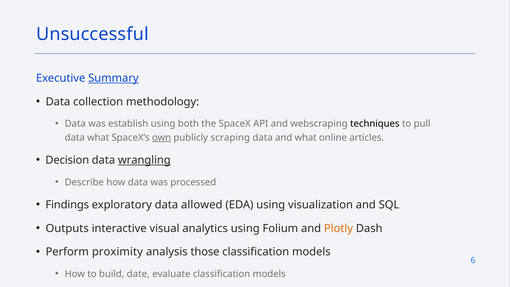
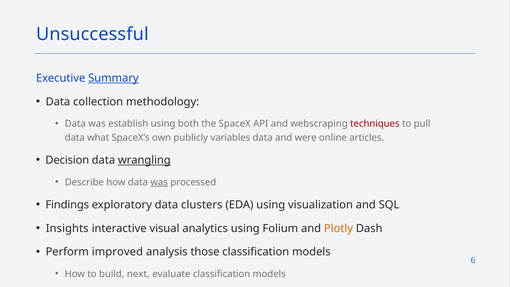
techniques colour: black -> red (375, 124)
own underline: present -> none (162, 137)
scraping: scraping -> variables (230, 137)
and what: what -> were (306, 137)
was underline: none -> present (159, 182)
allowed: allowed -> clusters (202, 205)
Outputs: Outputs -> Insights (67, 228)
proximity: proximity -> improved (117, 252)
date: date -> next (138, 274)
